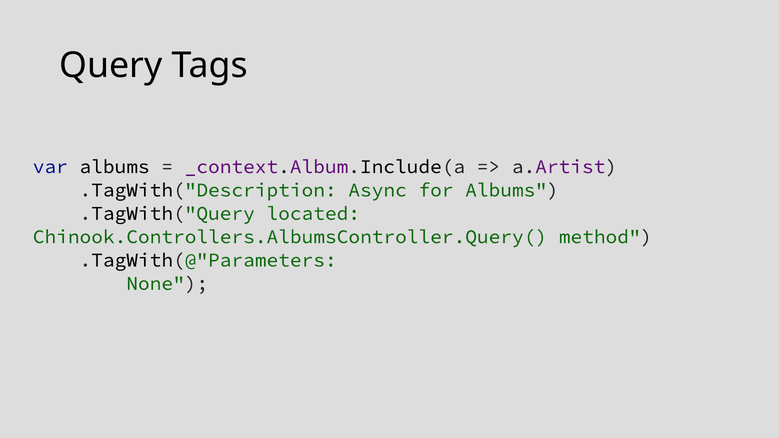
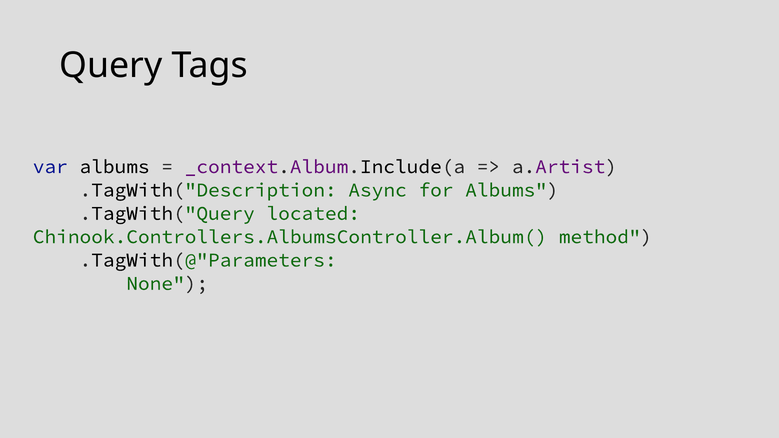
Chinook.Controllers.AlbumsController.Query(: Chinook.Controllers.AlbumsController.Query( -> Chinook.Controllers.AlbumsController.Album( (290, 237)
